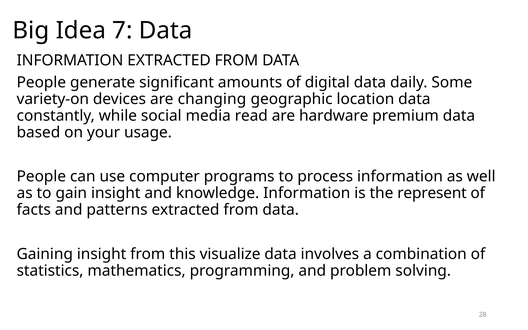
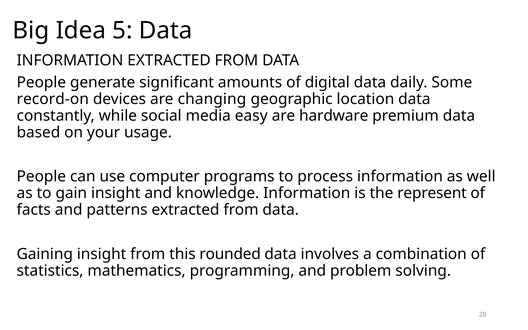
7: 7 -> 5 (122, 31)
variety-on: variety-on -> record-on (53, 99)
read: read -> easy (251, 116)
visualize: visualize -> rounded (230, 254)
